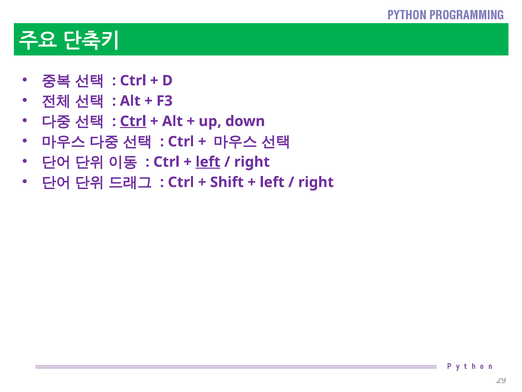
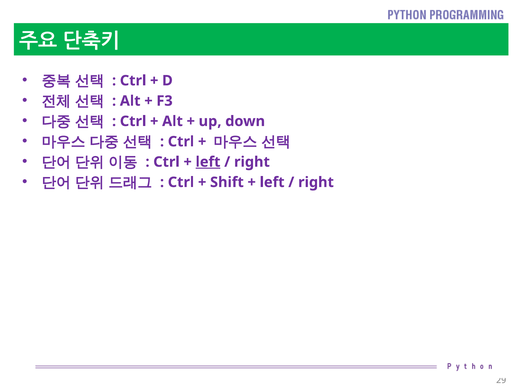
Ctrl underline: present -> none (133, 121)
